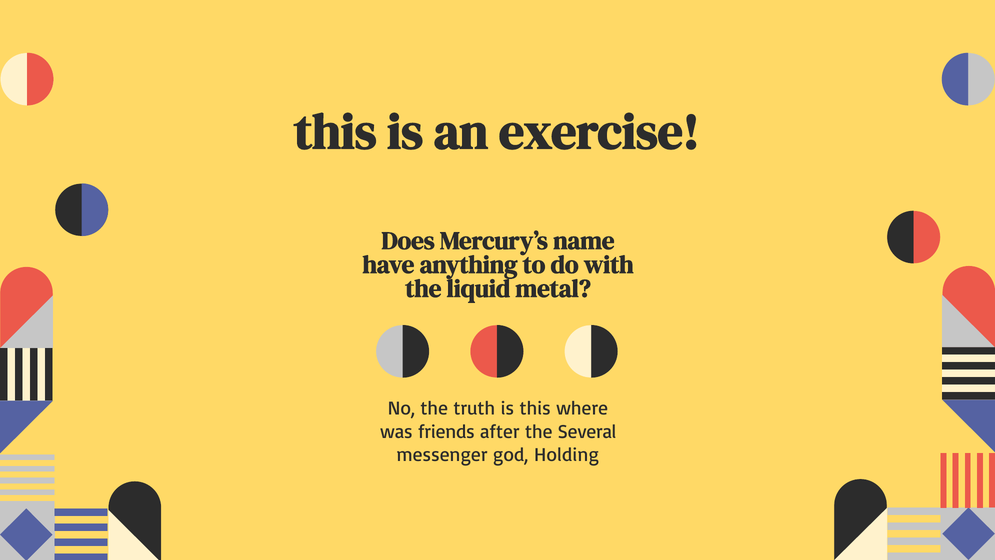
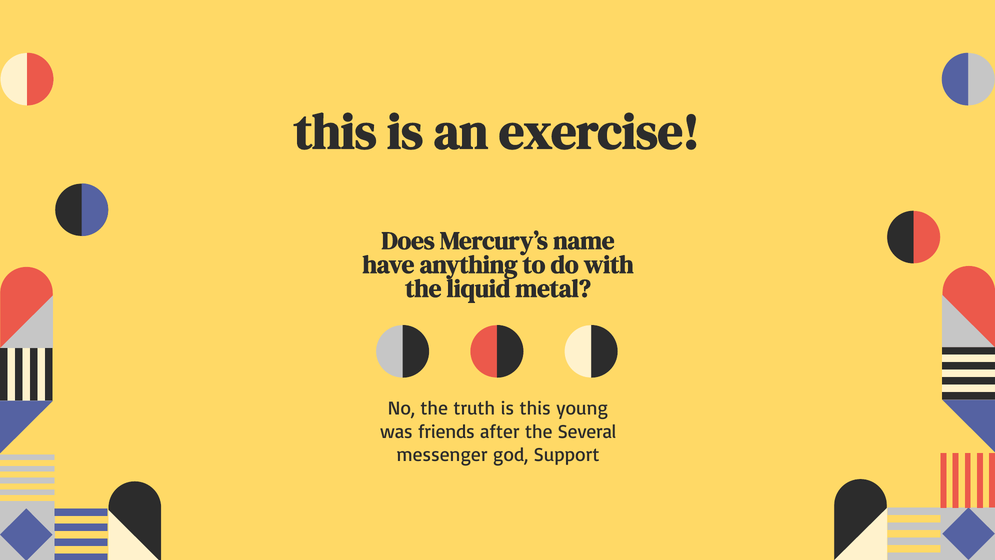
where: where -> young (582, 408)
Holding: Holding -> Support (567, 455)
